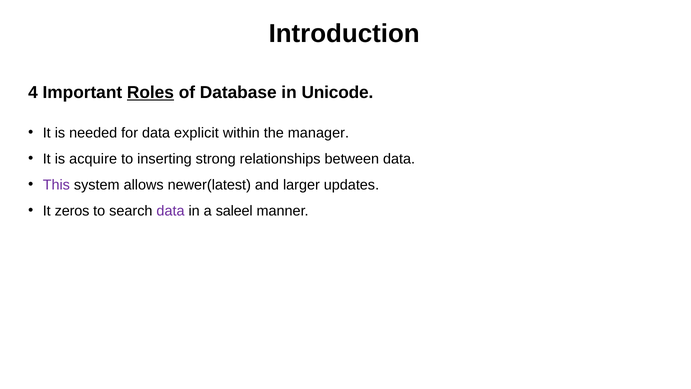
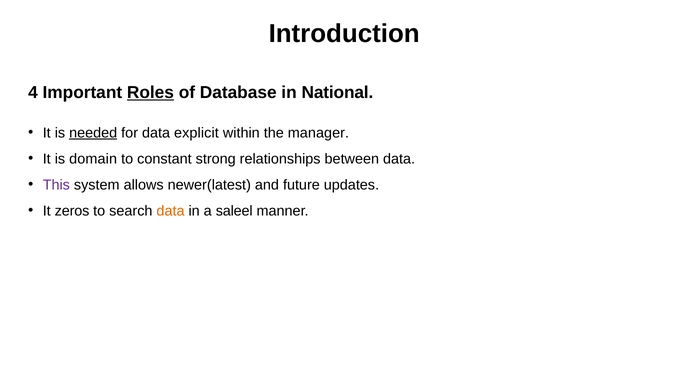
Unicode: Unicode -> National (337, 92)
needed underline: none -> present (93, 133)
acquire: acquire -> domain (93, 159)
inserting: inserting -> constant (164, 159)
larger: larger -> future (301, 185)
data colour: purple -> orange (171, 211)
